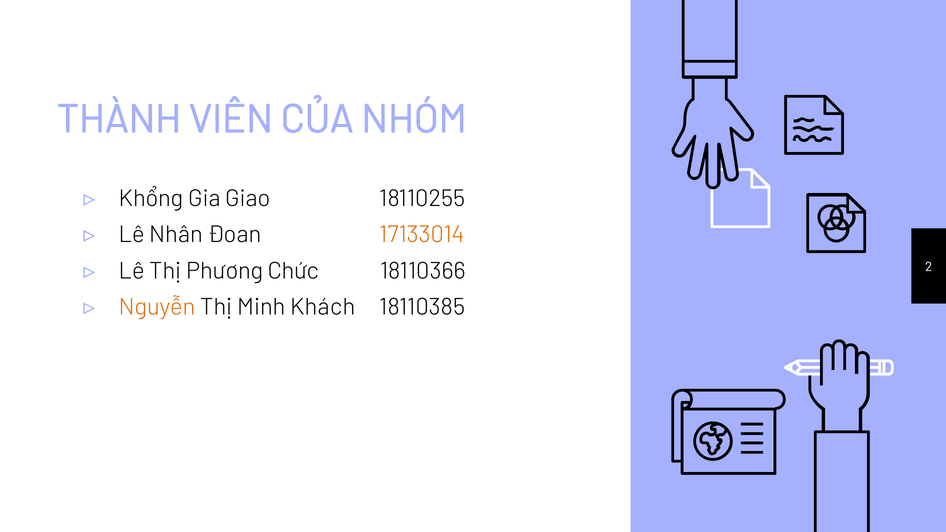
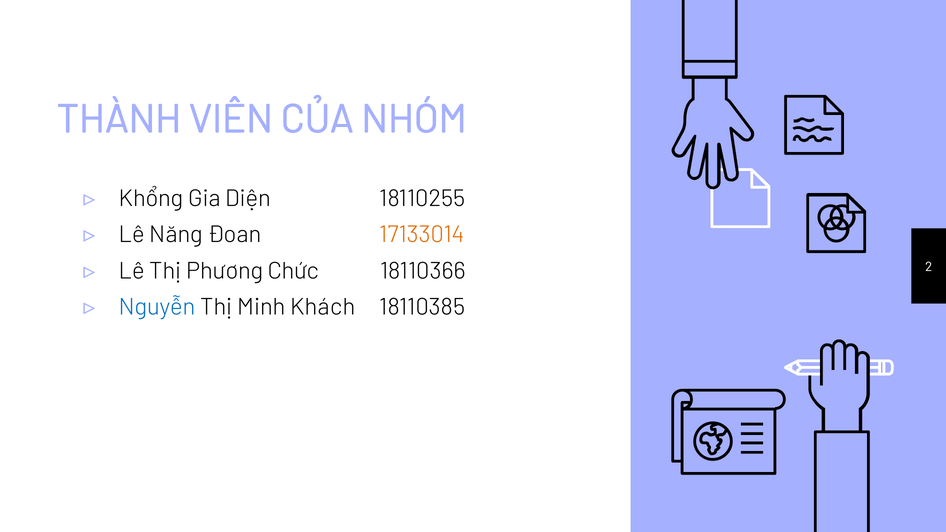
Giao: Giao -> Diện (248, 198)
Nhân: Nhân -> Năng (176, 235)
Nguyễn colour: orange -> blue (157, 307)
